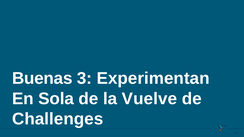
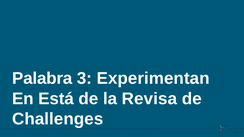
Buenas: Buenas -> Palabra (42, 79)
Sola: Sola -> Está (56, 99)
Vuelve: Vuelve -> Revisa (149, 99)
